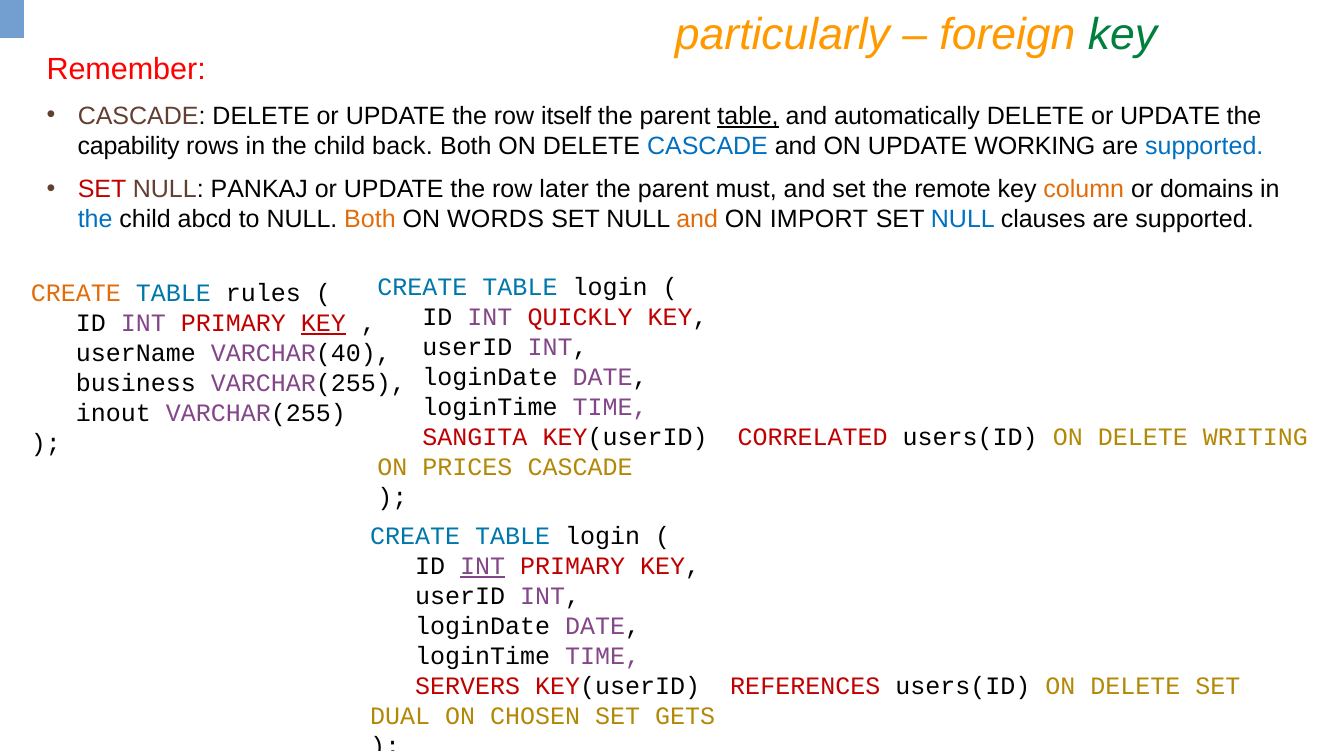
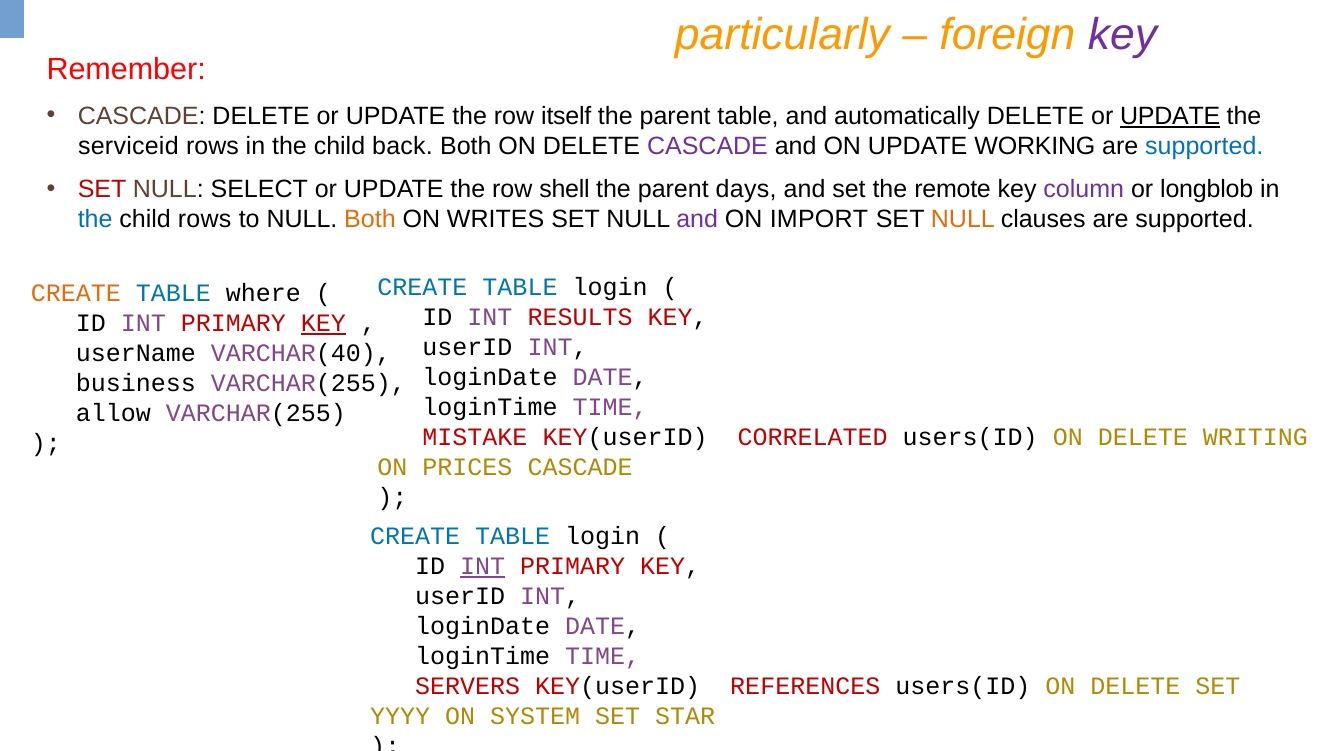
key colour: green -> purple (1122, 35)
table underline: present -> none (748, 116)
UPDATE underline: none -> present (1170, 116)
capability: capability -> serviceid (128, 146)
CASCADE colour: blue -> purple (708, 146)
PANKAJ: PANKAJ -> SELECT (259, 189)
later: later -> shell (564, 189)
must: must -> days (746, 189)
column colour: orange -> purple (1084, 189)
domains: domains -> longblob (1207, 189)
child abcd: abcd -> rows (205, 219)
WORDS: WORDS -> WRITES (496, 219)
and colour: orange -> purple (697, 219)
NULL colour: blue -> orange (963, 219)
rules: rules -> where (263, 293)
QUICKLY: QUICKLY -> RESULTS (580, 317)
inout: inout -> allow (113, 413)
SANGITA: SANGITA -> MISTAKE (475, 437)
DUAL: DUAL -> YYYY (400, 716)
CHOSEN: CHOSEN -> SYSTEM (535, 716)
GETS: GETS -> STAR (685, 716)
